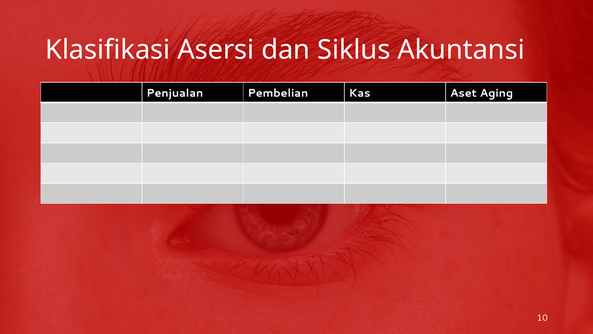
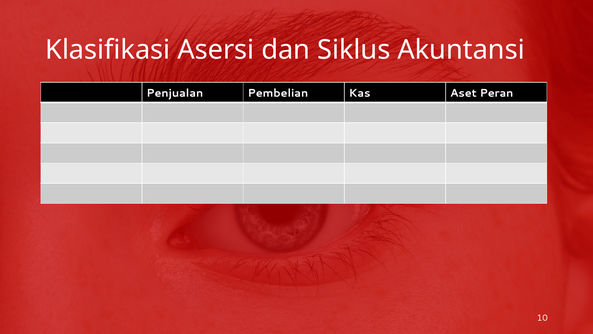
Aging: Aging -> Peran (497, 93)
